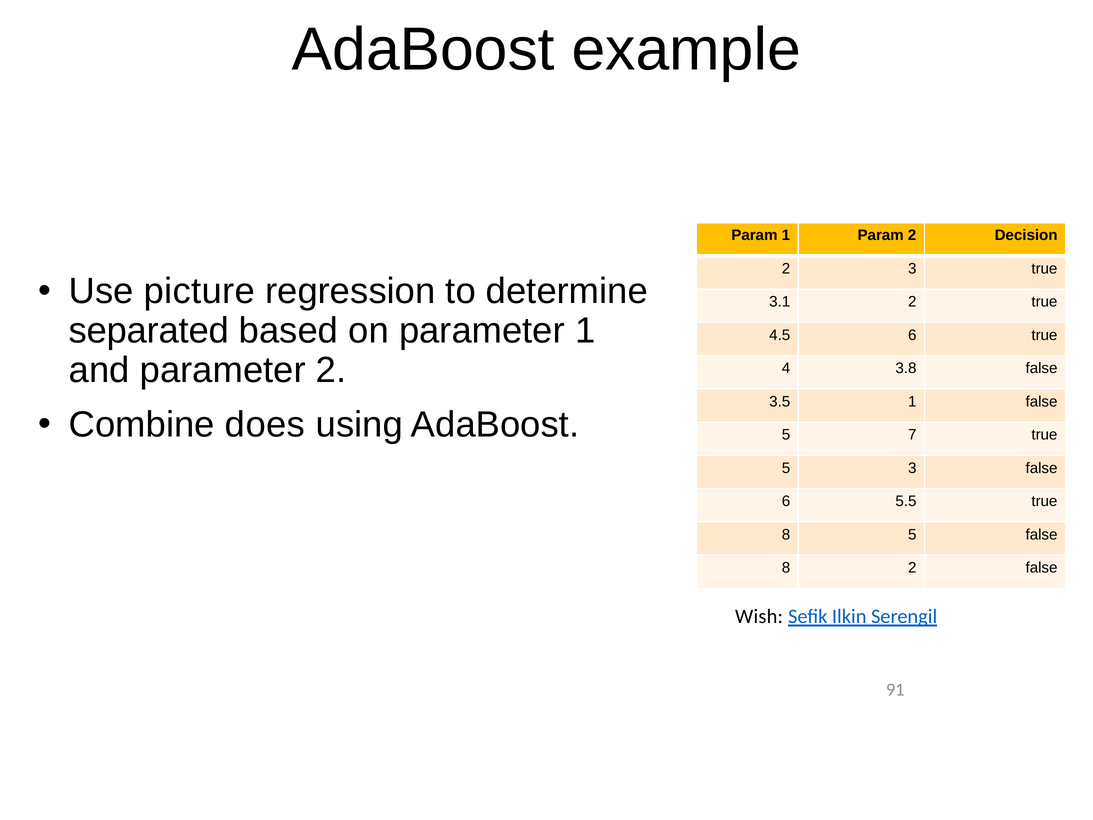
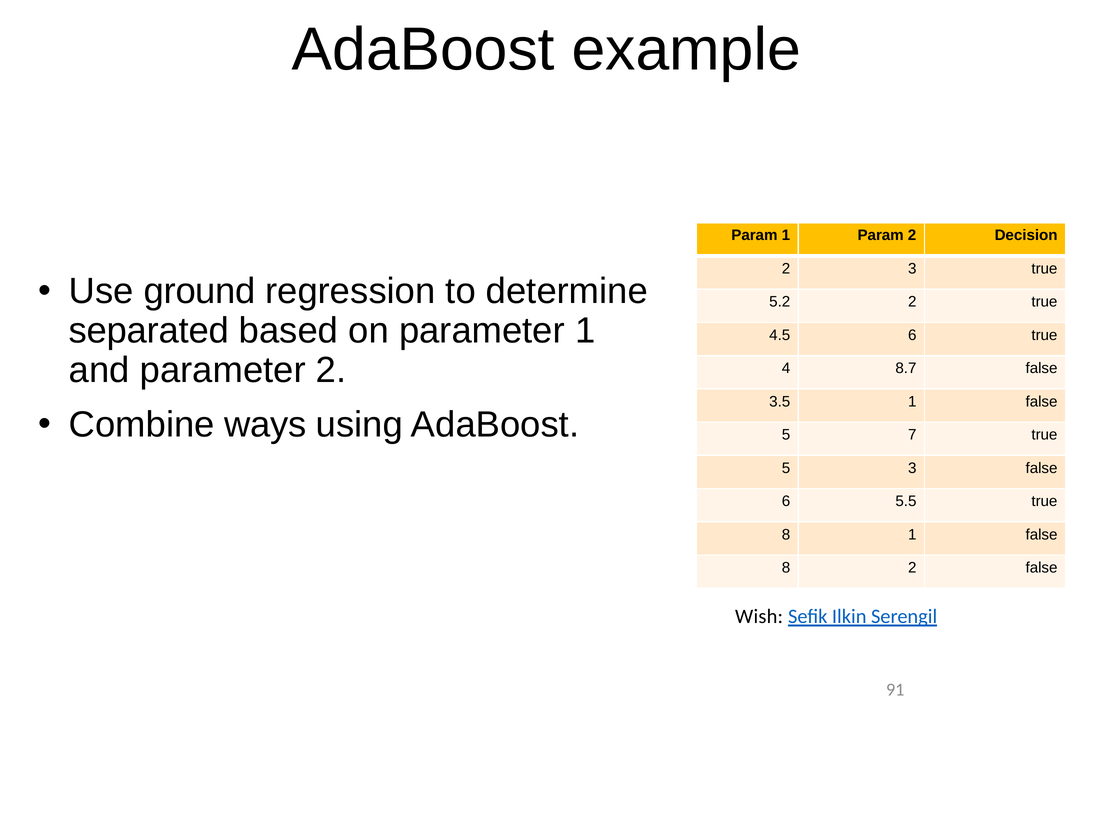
picture: picture -> ground (200, 291)
3.1: 3.1 -> 5.2 (780, 302)
3.8: 3.8 -> 8.7 (906, 368)
does: does -> ways (265, 425)
8 5: 5 -> 1 (912, 534)
